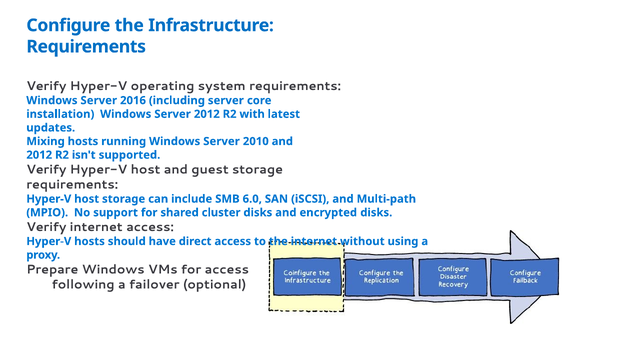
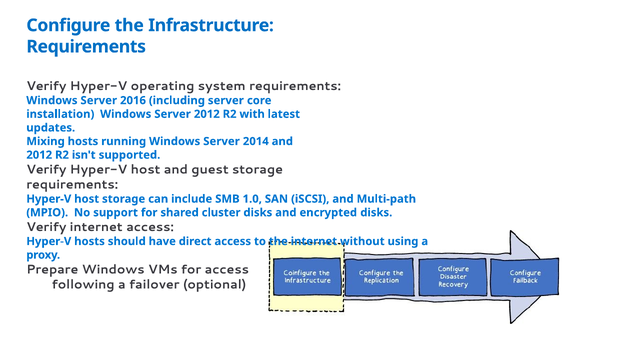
2010: 2010 -> 2014 (256, 141)
6.0: 6.0 -> 1.0 (252, 199)
